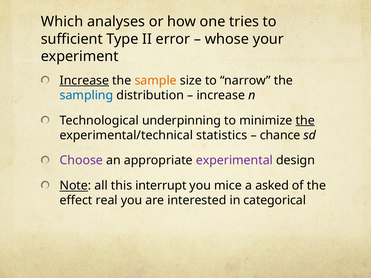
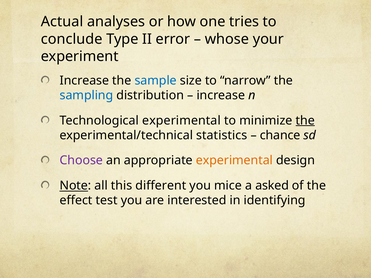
Which: Which -> Actual (62, 22)
sufficient: sufficient -> conclude (72, 39)
Increase underline: present -> none (84, 81)
sample colour: orange -> blue (156, 81)
Technological underpinning: underpinning -> experimental (181, 121)
experimental colour: purple -> orange (234, 161)
interrupt: interrupt -> different (161, 186)
real: real -> test (107, 201)
categorical: categorical -> identifying (275, 201)
